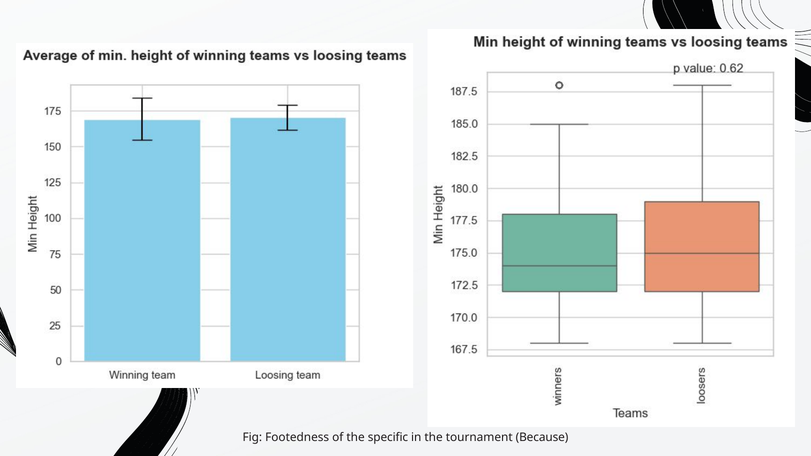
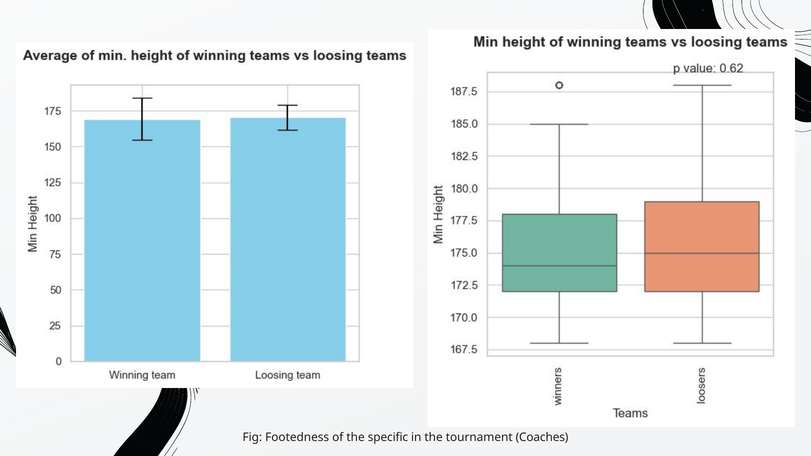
Because: Because -> Coaches (542, 437)
